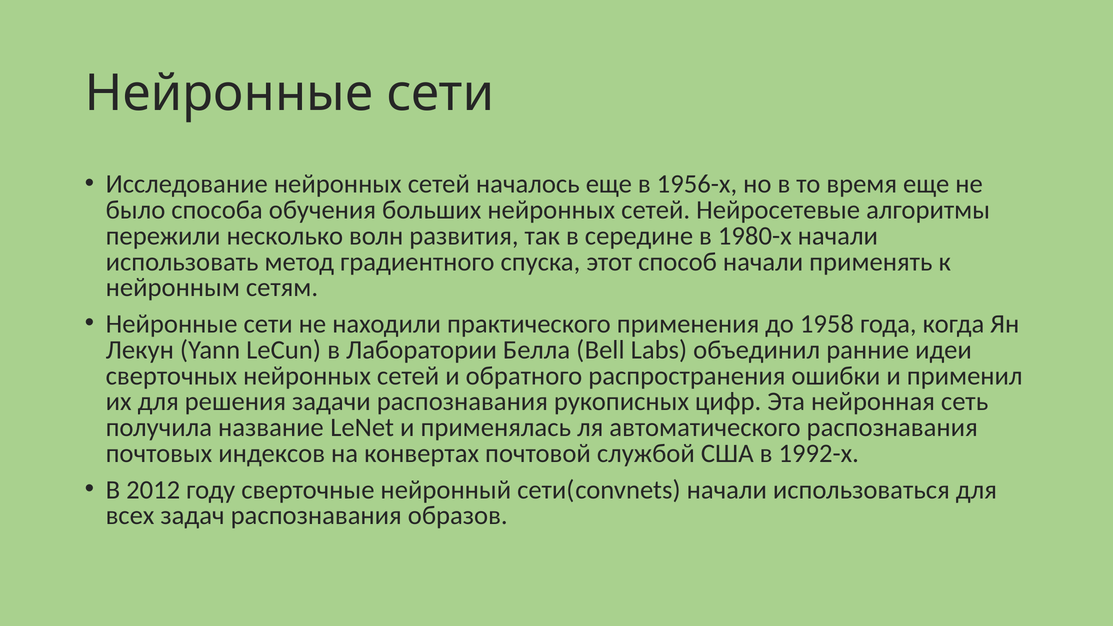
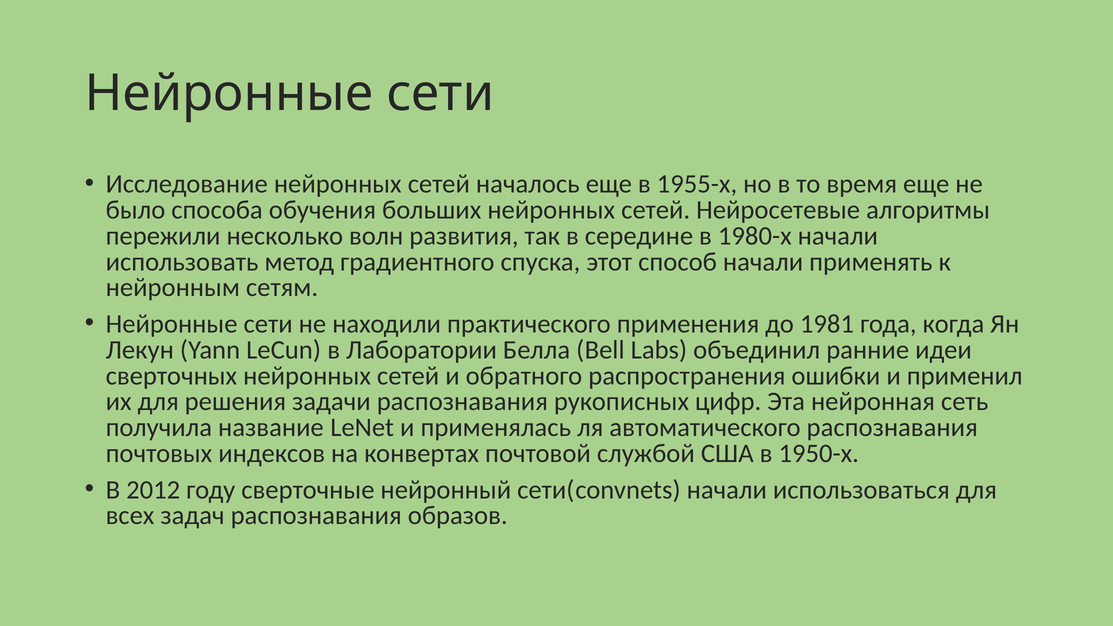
1956-х: 1956-х -> 1955-х (697, 184)
1958: 1958 -> 1981 (827, 324)
1992-х: 1992-х -> 1950-х (819, 453)
